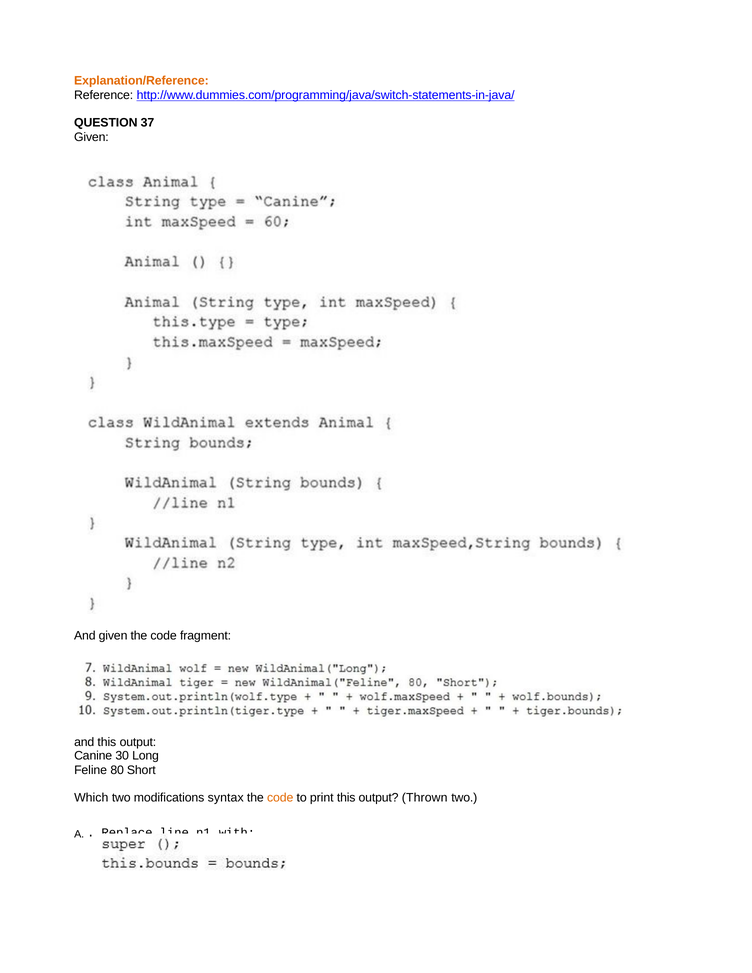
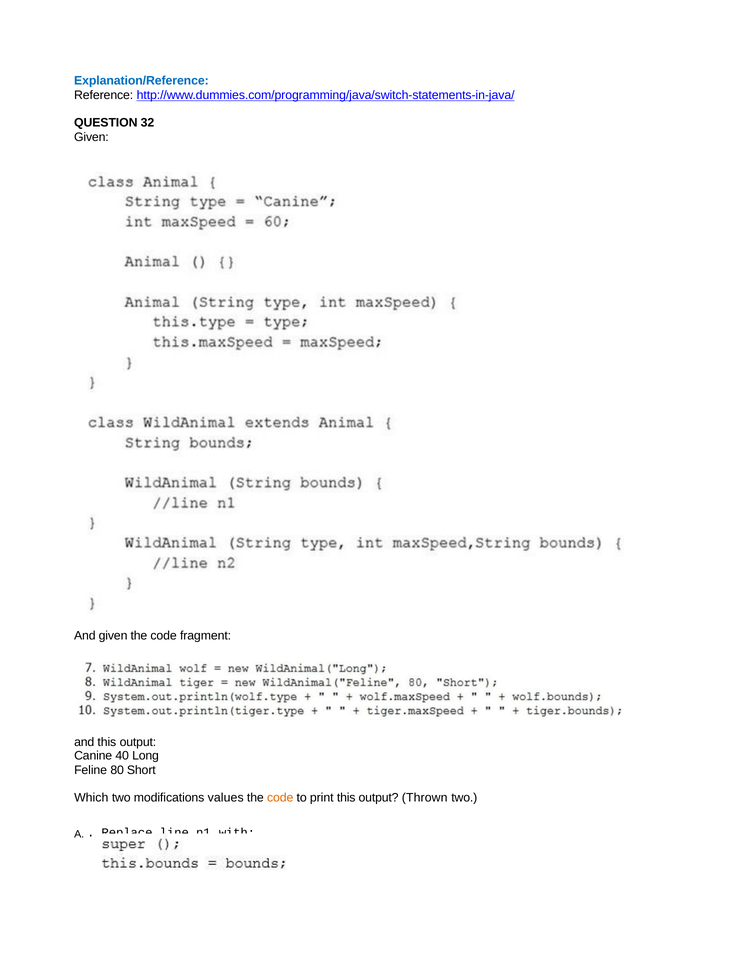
Explanation/Reference colour: orange -> blue (141, 81)
37: 37 -> 32 (148, 123)
30: 30 -> 40 (122, 756)
syntax: syntax -> values (226, 798)
